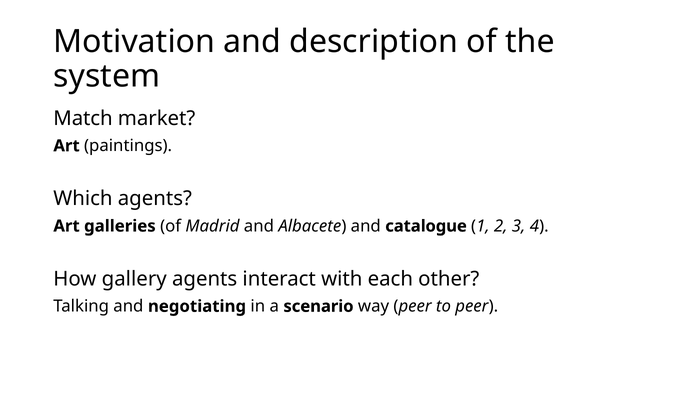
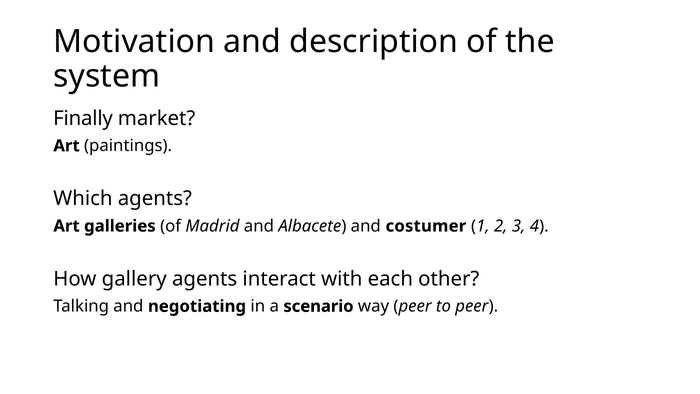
Match: Match -> Finally (83, 118)
catalogue: catalogue -> costumer (426, 226)
